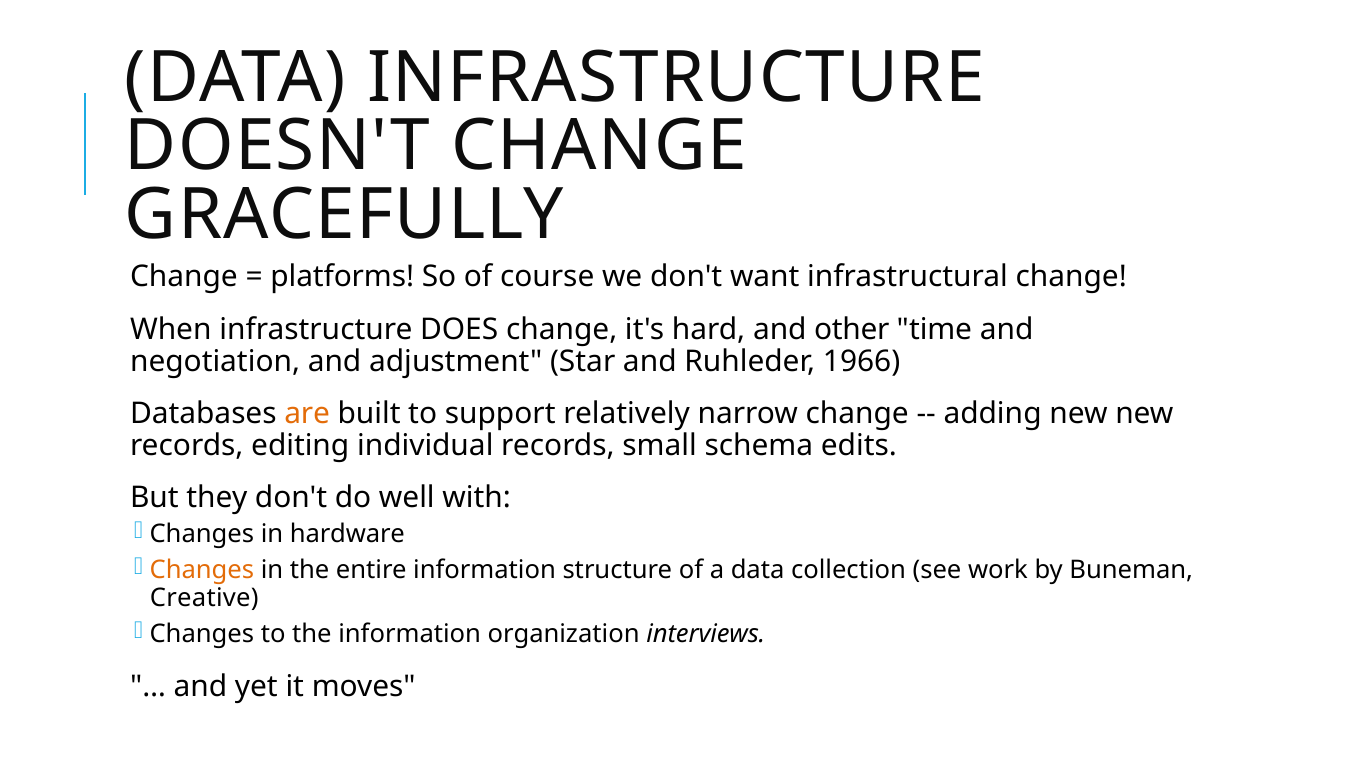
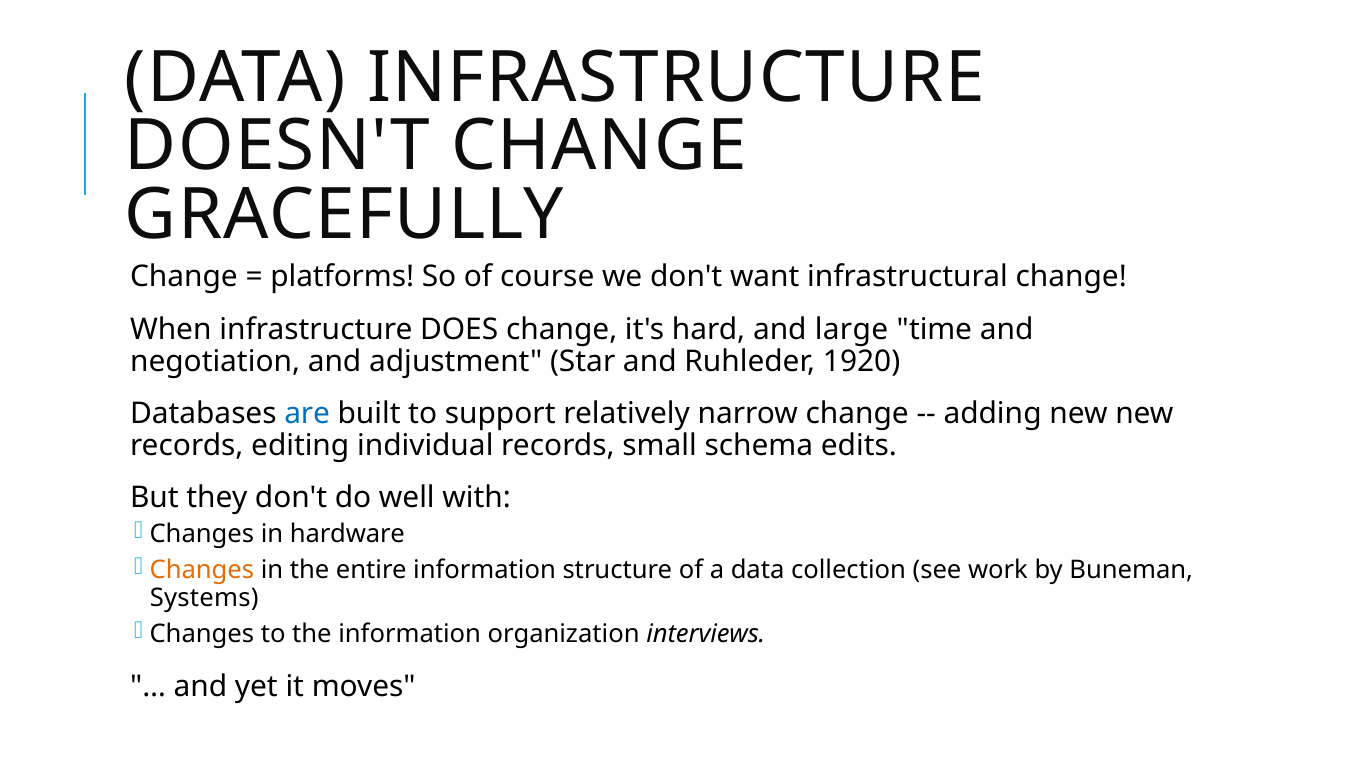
other: other -> large (852, 329)
1966: 1966 -> 1920 (862, 362)
are colour: orange -> blue (307, 414)
Creative: Creative -> Systems (204, 598)
